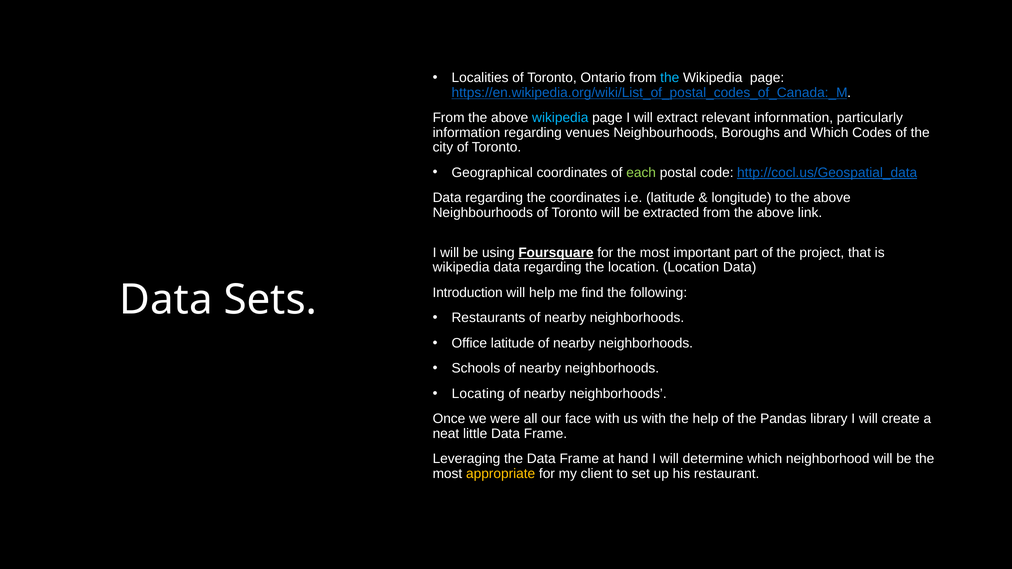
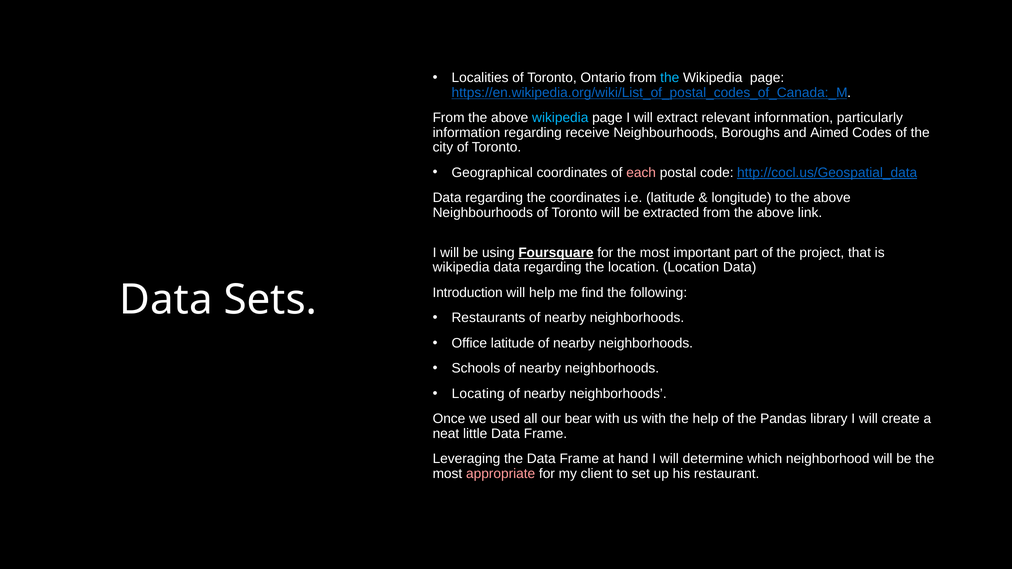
venues: venues -> receive (588, 133)
and Which: Which -> Aimed (829, 133)
each colour: light green -> pink (641, 173)
were: were -> used (505, 419)
face: face -> bear (578, 419)
appropriate colour: yellow -> pink (501, 474)
